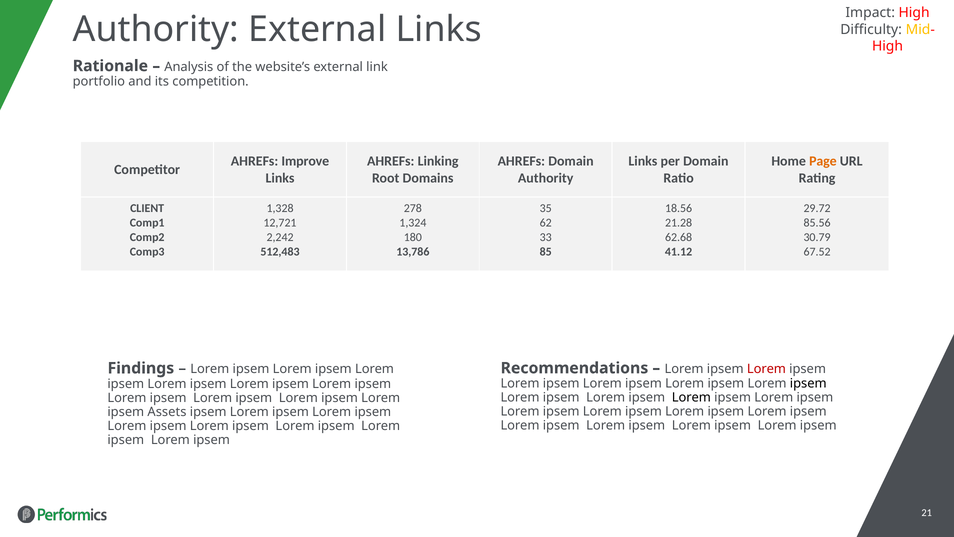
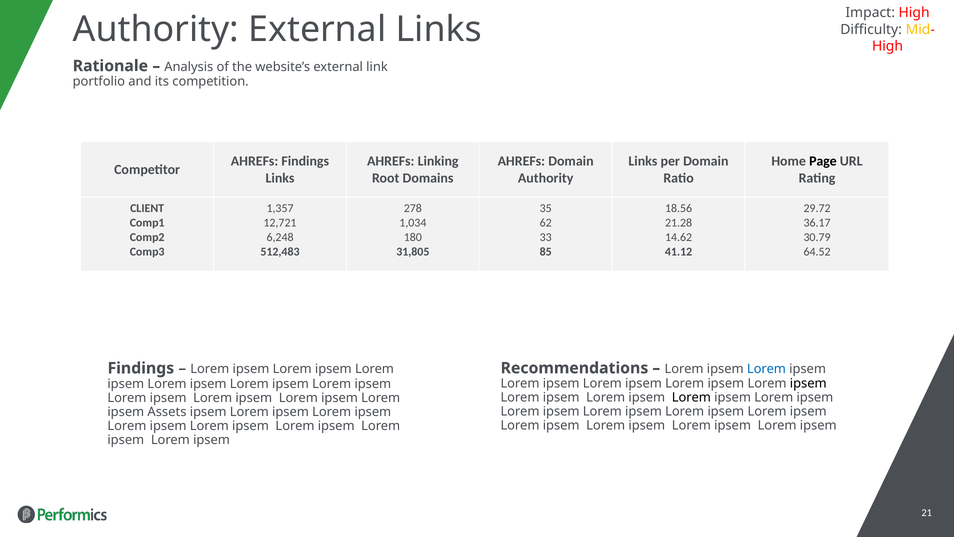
AHREFs Improve: Improve -> Findings (305, 161)
Page colour: orange -> black (823, 161)
1,328: 1,328 -> 1,357 (280, 208)
1,324: 1,324 -> 1,034 (413, 222)
85.56: 85.56 -> 36.17 (817, 222)
2,242: 2,242 -> 6,248 (280, 237)
62.68: 62.68 -> 14.62 (679, 237)
13,786: 13,786 -> 31,805 (413, 252)
67.52: 67.52 -> 64.52 (817, 252)
Lorem colour: red -> blue (766, 369)
